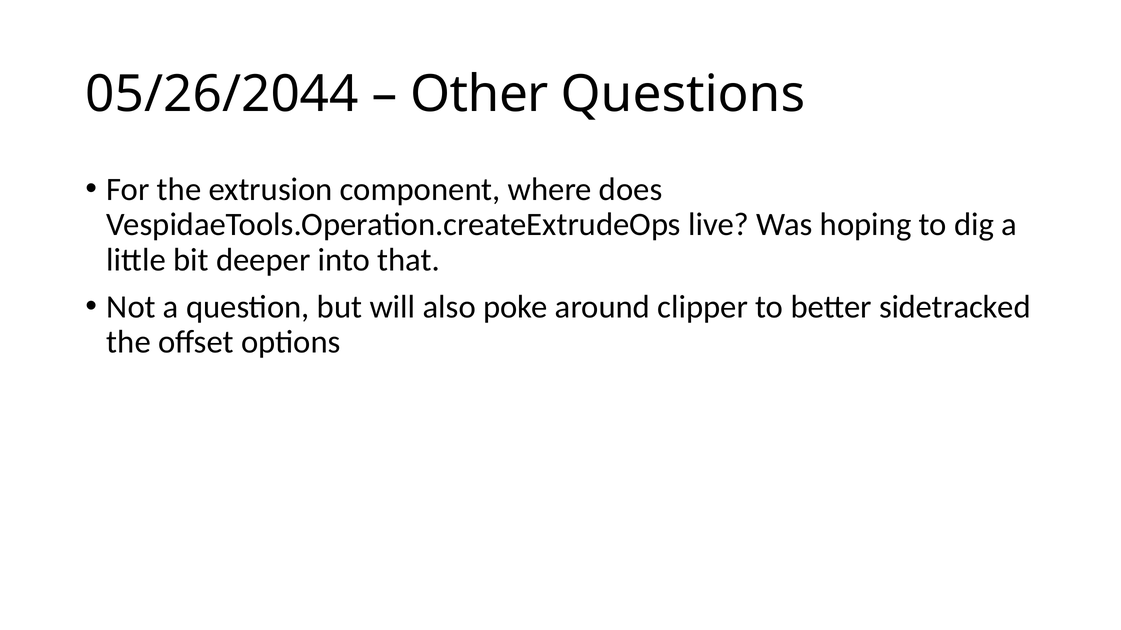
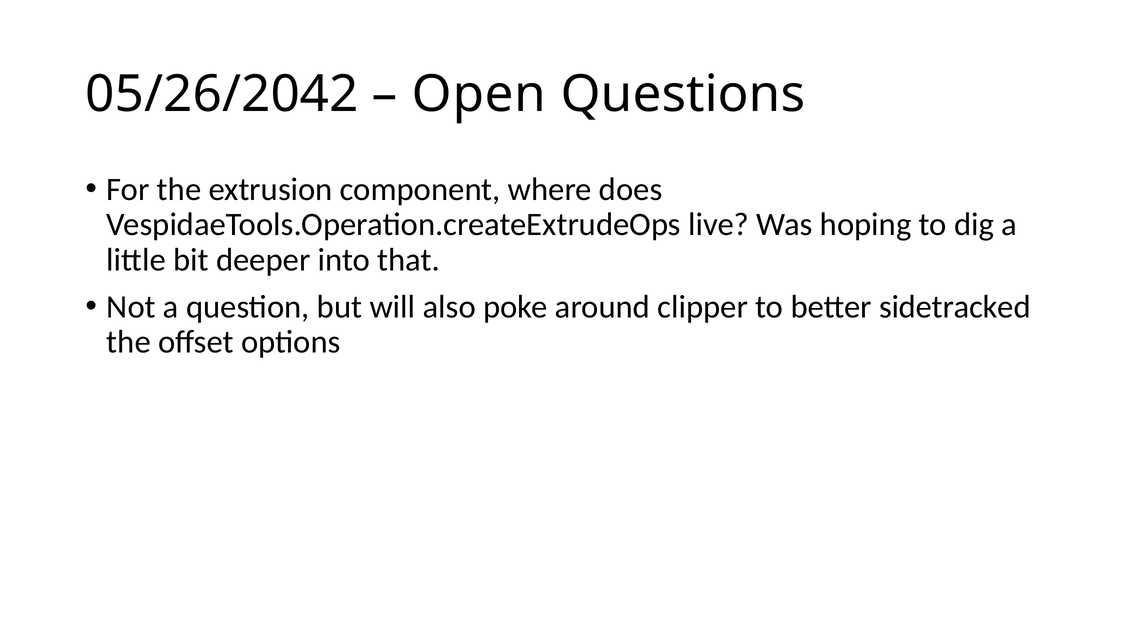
05/26/2044: 05/26/2044 -> 05/26/2042 (222, 94)
Other: Other -> Open (479, 94)
